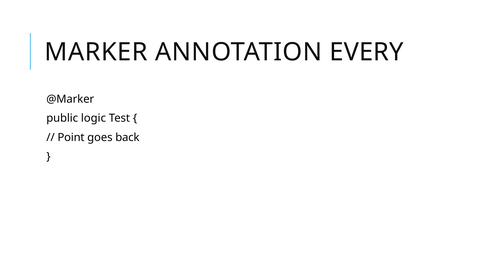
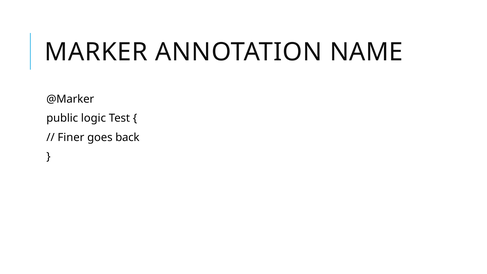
EVERY: EVERY -> NAME (366, 52)
Point: Point -> Finer (71, 137)
